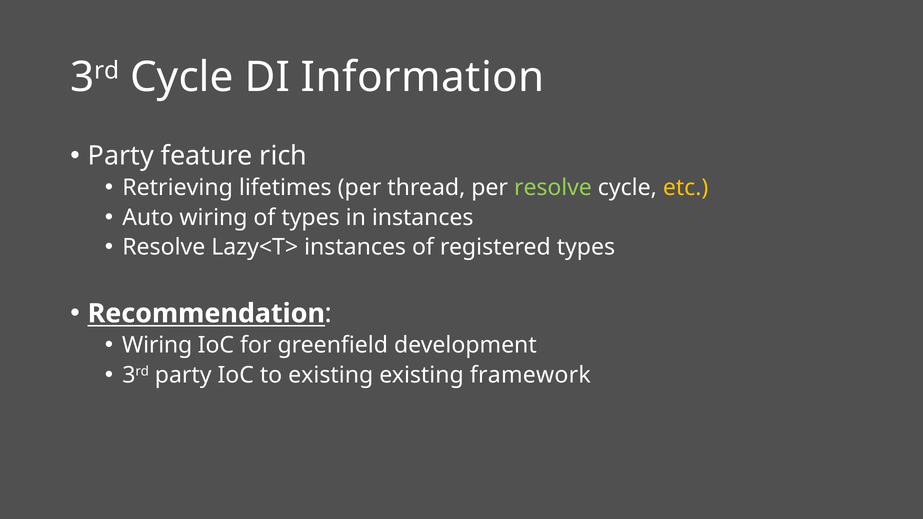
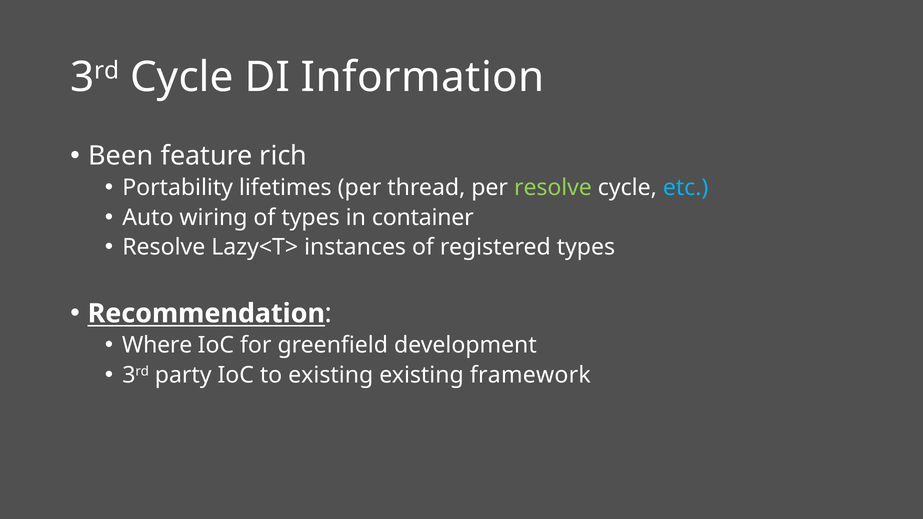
Party: Party -> Been (121, 156)
Retrieving: Retrieving -> Portability (178, 188)
etc colour: yellow -> light blue (686, 188)
in instances: instances -> container (423, 218)
Wiring: Wiring -> Where (157, 345)
